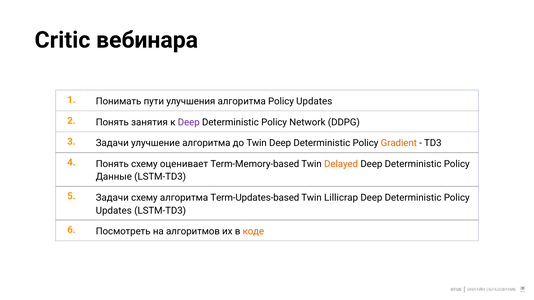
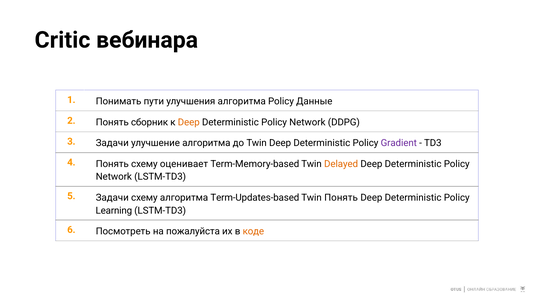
алгоритма Policy Updates: Updates -> Данные (314, 102)
занятия: занятия -> сборник (150, 122)
Deep colour: purple -> orange (189, 122)
Gradient colour: orange -> purple (399, 143)
Данные: Данные -> Network (114, 177)
Twin Lillicrap: Lillicrap -> Понять (341, 198)
Updates: Updates -> Learning (114, 211)
алгоритмов: алгоритмов -> пожалуйста (193, 232)
